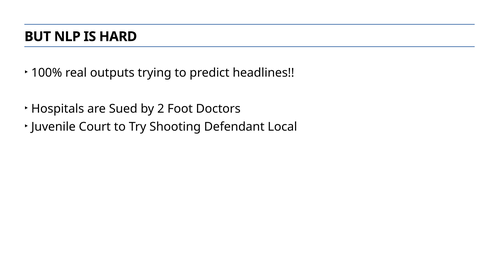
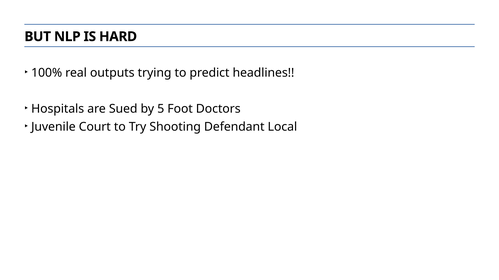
2: 2 -> 5 (161, 109)
